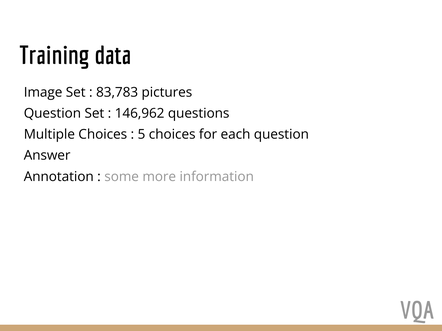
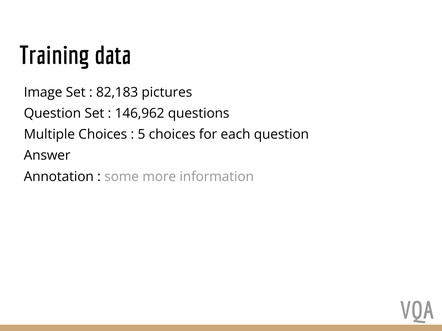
83,783: 83,783 -> 82,183 (117, 92)
